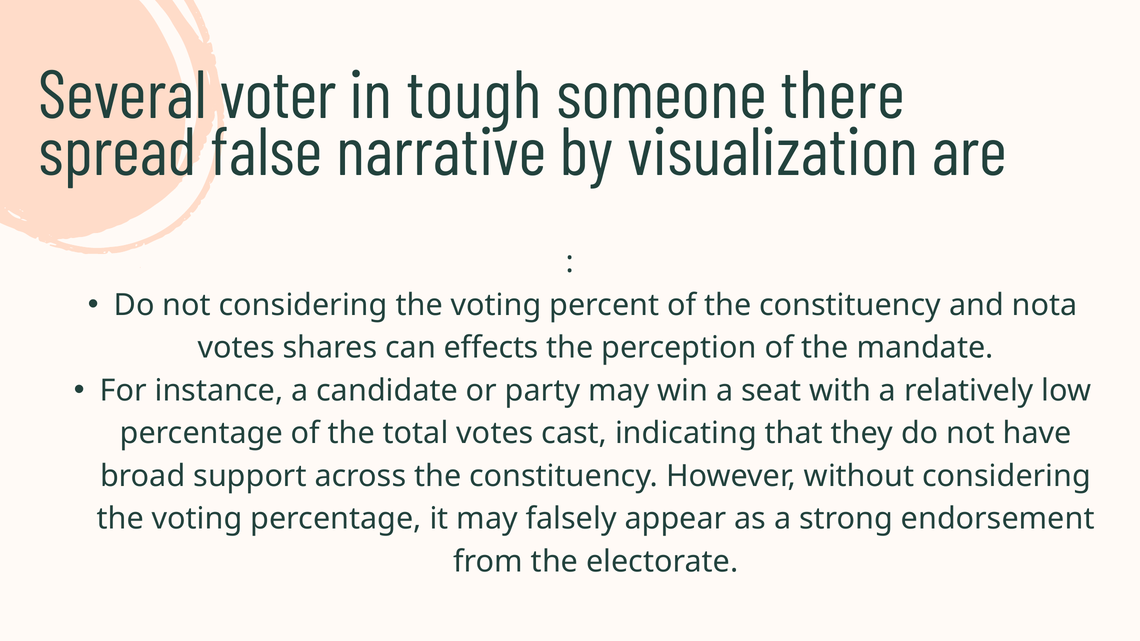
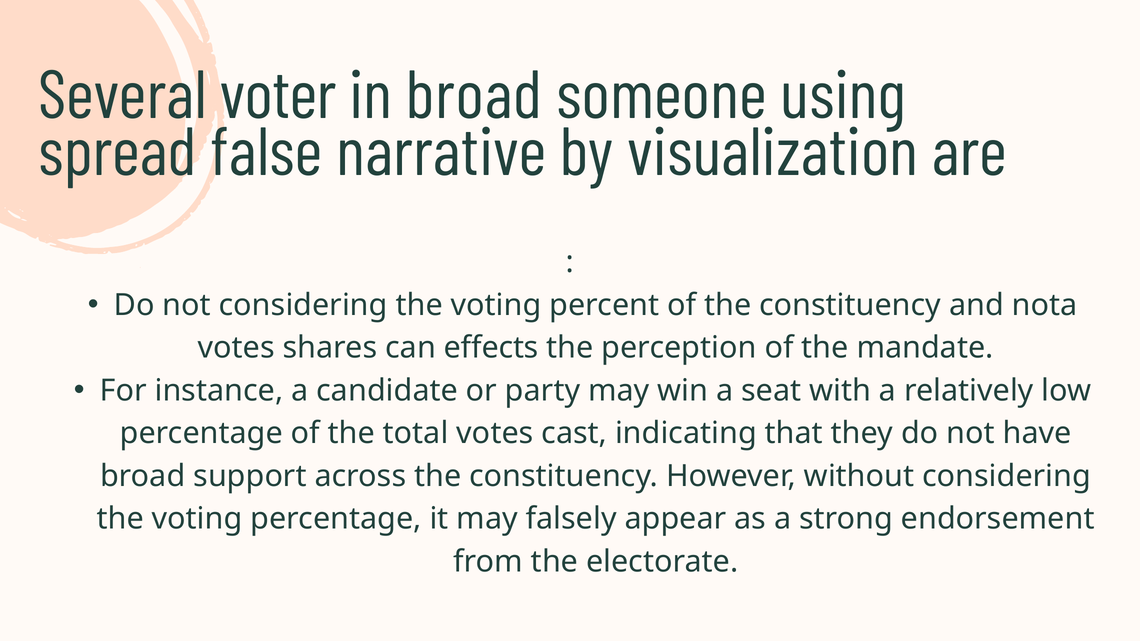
in tough: tough -> broad (474, 96)
there: there -> using (843, 96)
